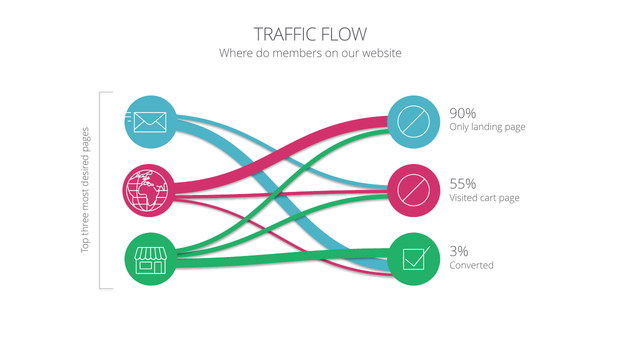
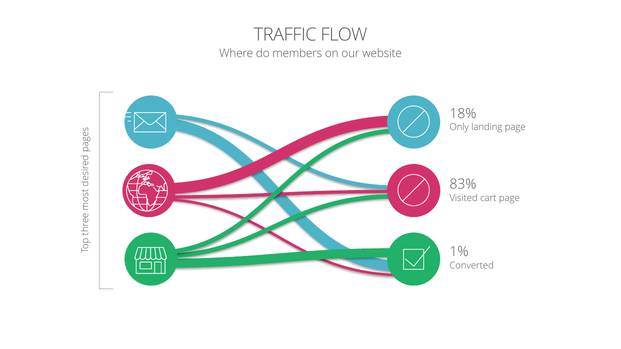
90%: 90% -> 18% (463, 114)
55%: 55% -> 83% (463, 185)
3%: 3% -> 1% (459, 252)
